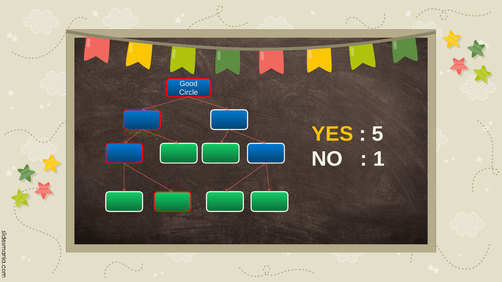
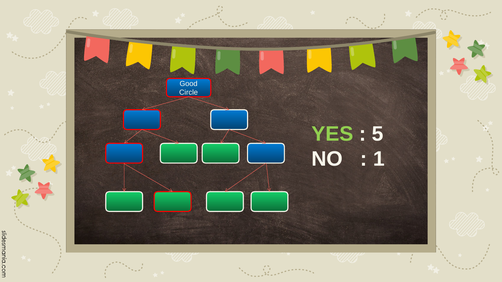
YES colour: yellow -> light green (332, 134)
